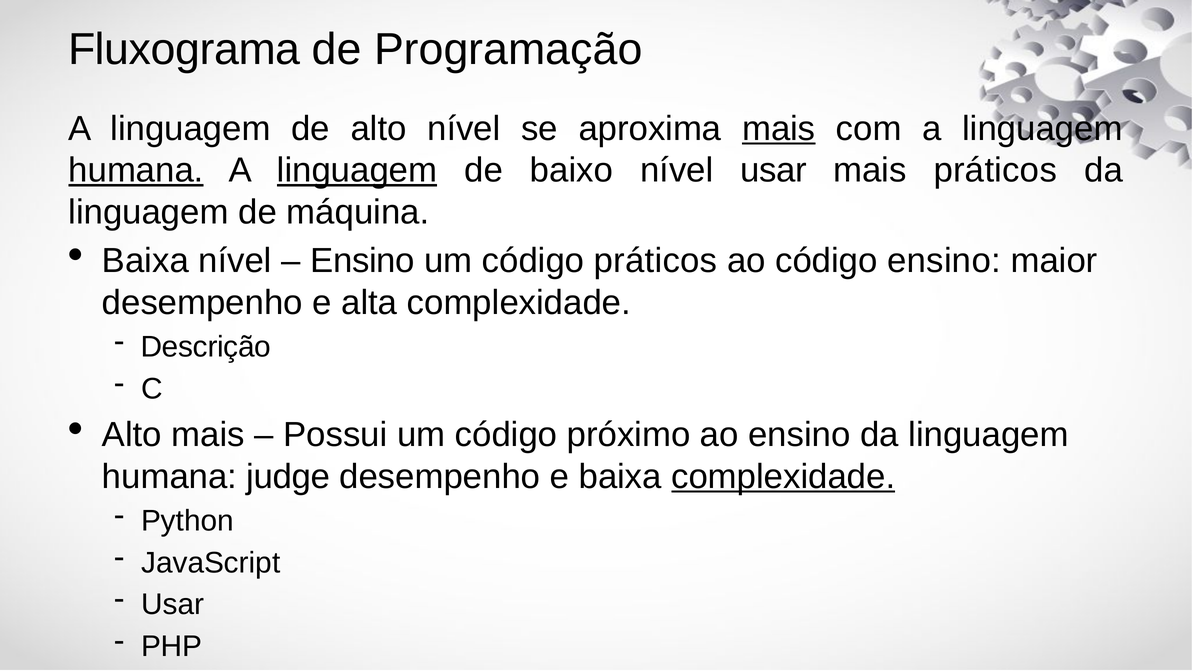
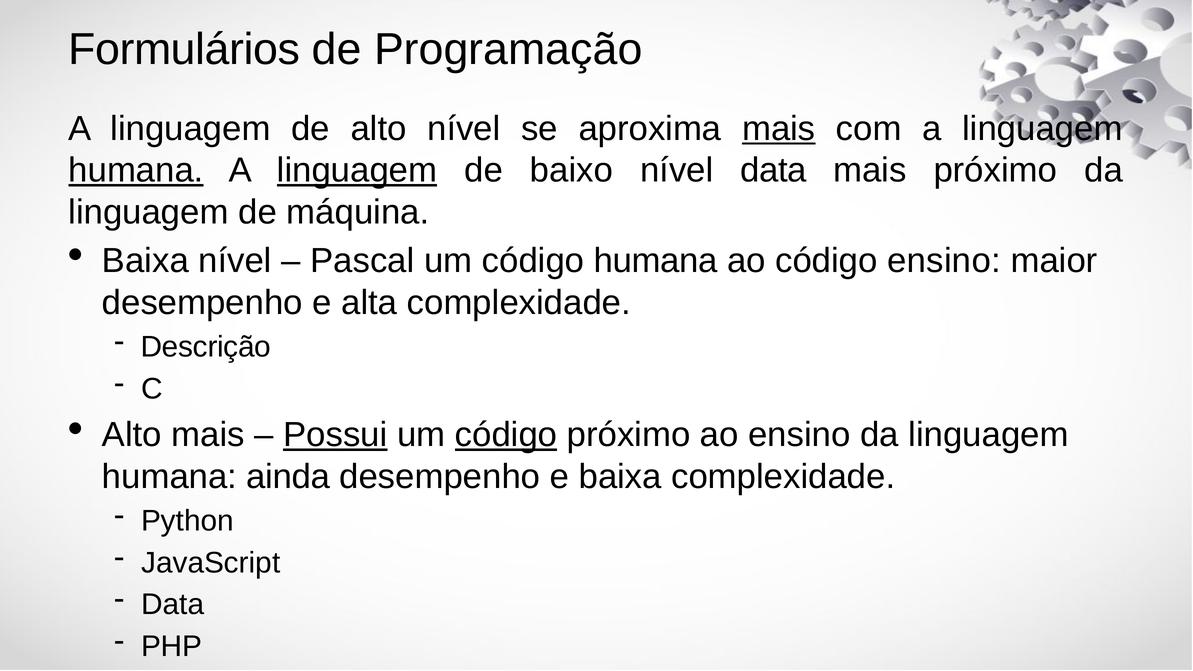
Fluxograma: Fluxograma -> Formulários (184, 50)
nível usar: usar -> data (774, 170)
mais práticos: práticos -> próximo (995, 170)
Ensino: Ensino -> Pascal (362, 261)
código práticos: práticos -> humana (656, 261)
Possui underline: none -> present (335, 435)
código underline: none -> present (506, 435)
judge: judge -> ainda (288, 477)
complexidade underline: present -> none (783, 477)
Usar: Usar -> Data (173, 605)
